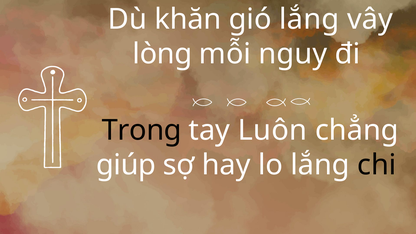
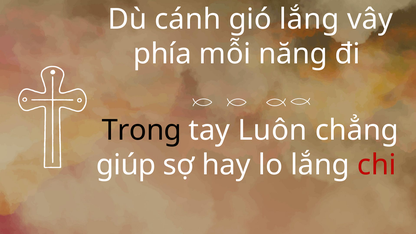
khăn: khăn -> cánh (188, 19)
lòng: lòng -> phía (162, 54)
nguy: nguy -> năng (293, 54)
chi colour: black -> red (377, 165)
